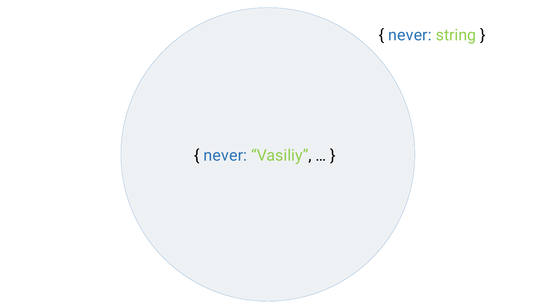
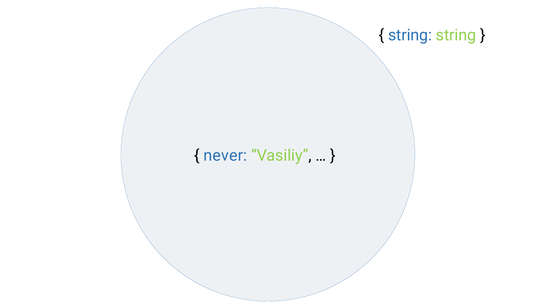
never: never -> string (410, 35)
